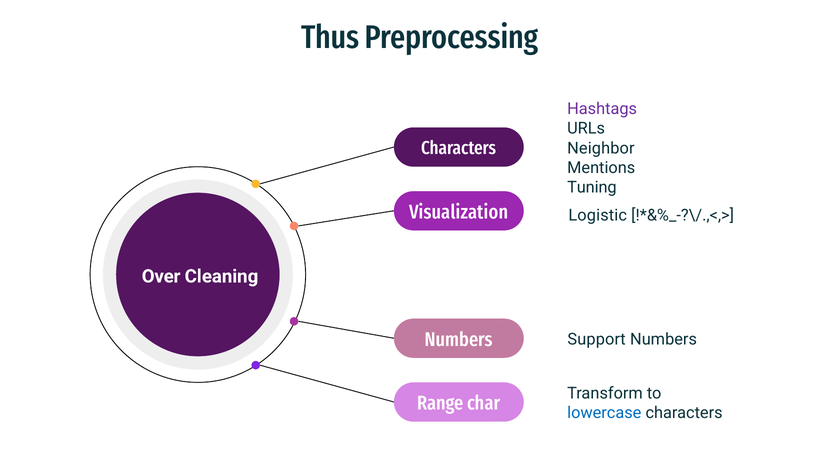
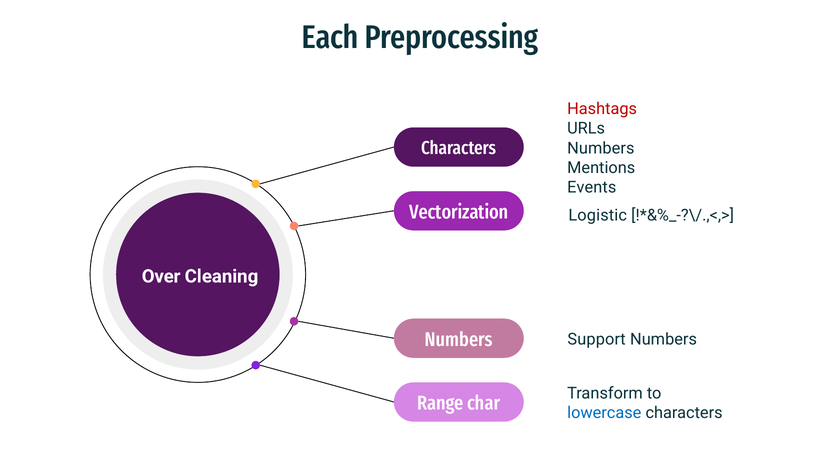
Thus: Thus -> Each (330, 38)
Hashtags colour: purple -> red (602, 109)
Neighbor: Neighbor -> Numbers (601, 148)
Tuning: Tuning -> Events (592, 187)
Visualization: Visualization -> Vectorization (459, 212)
